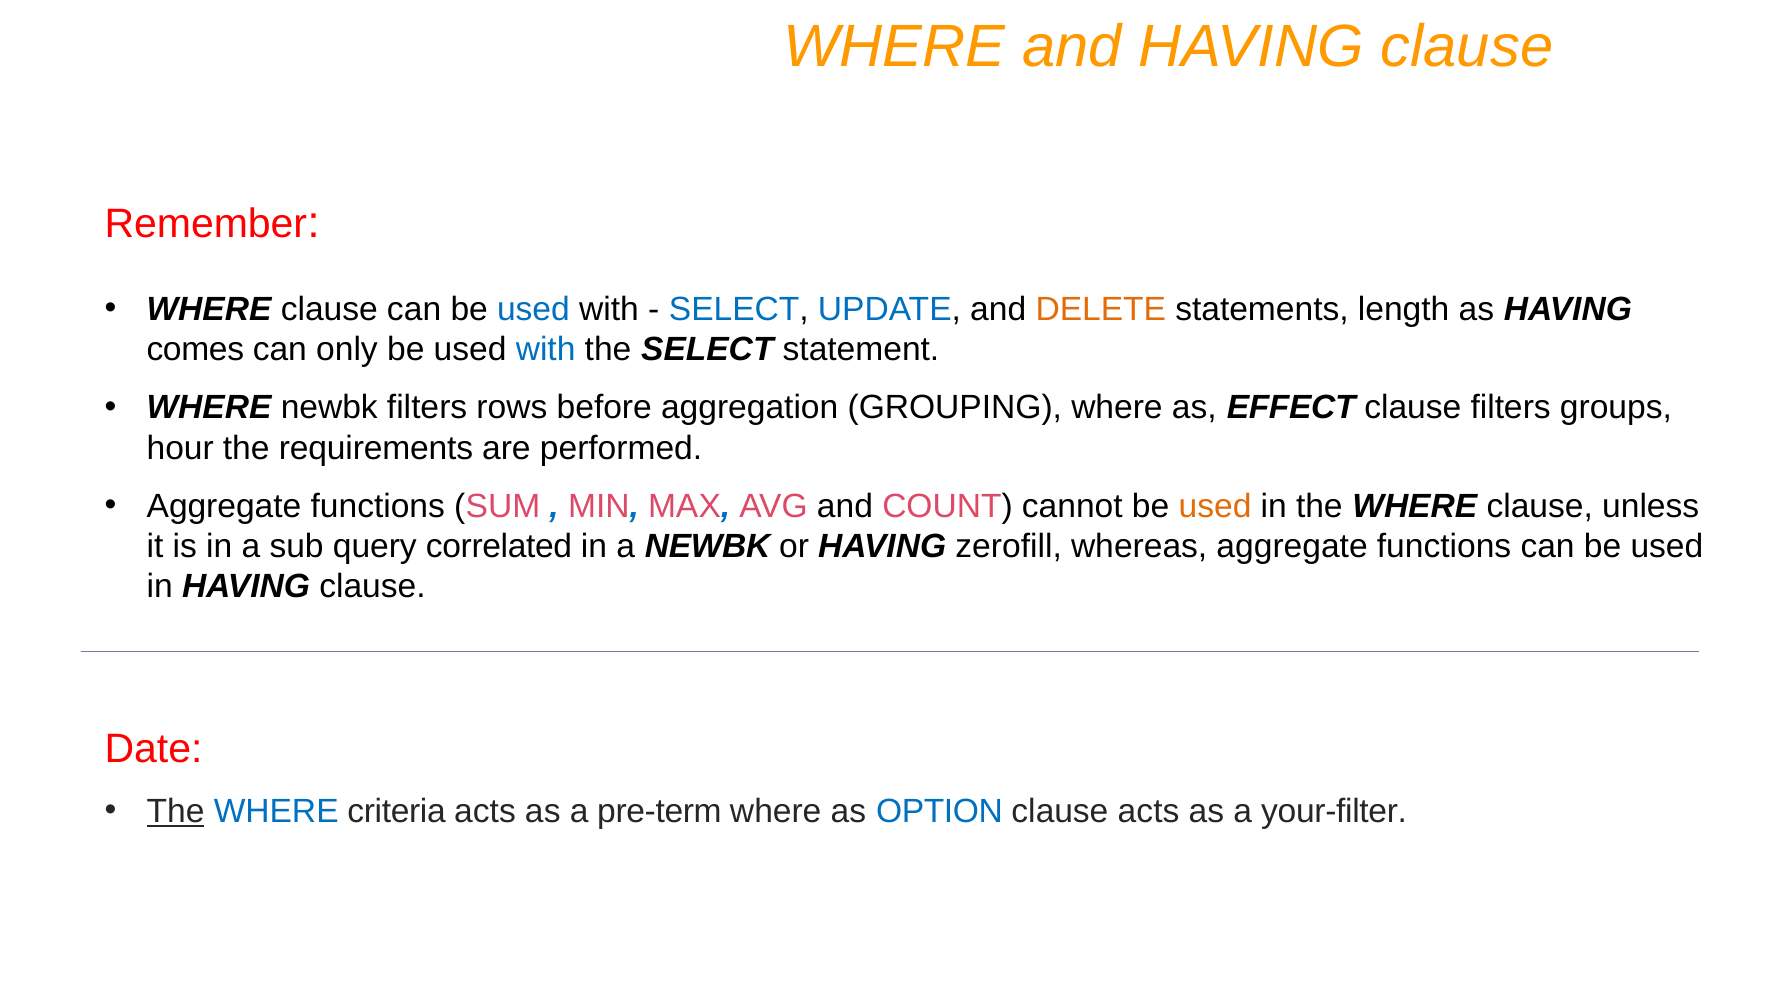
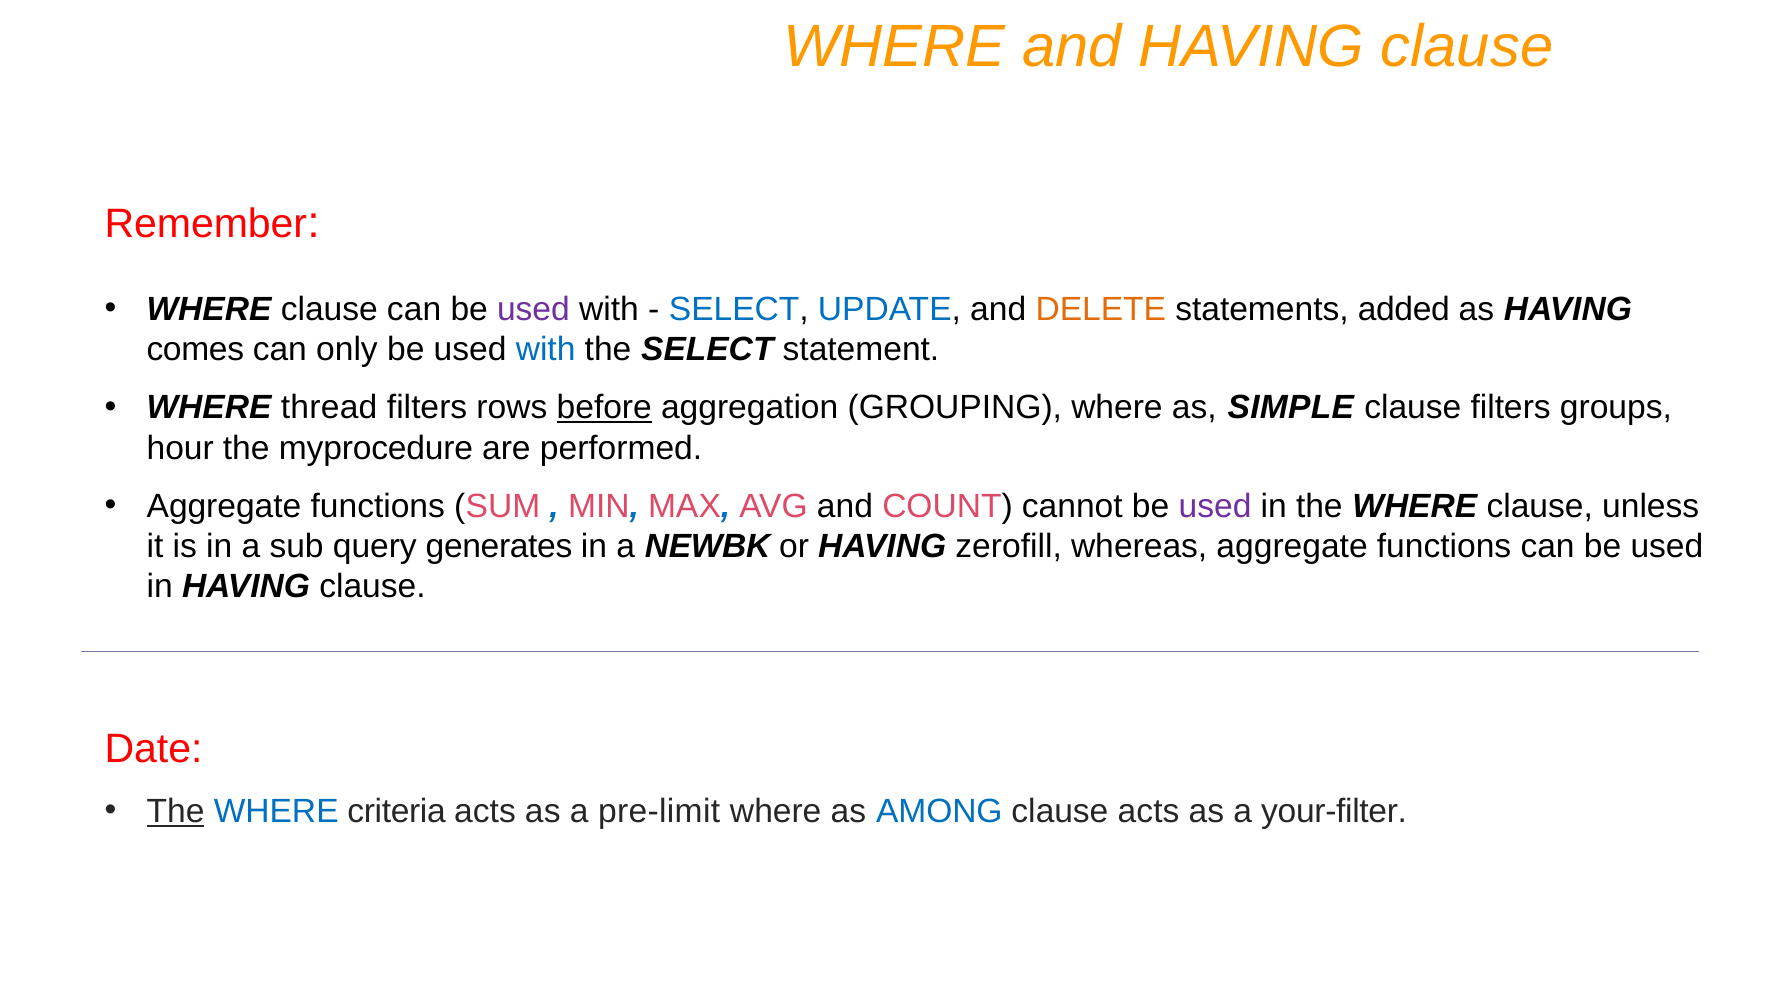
used colour: blue -> purple (533, 309)
length: length -> added (1404, 309)
WHERE newbk: newbk -> thread (329, 408)
before underline: none -> present (604, 408)
EFFECT: EFFECT -> SIMPLE (1291, 408)
requirements: requirements -> myprocedure (376, 448)
used colour: orange -> purple (1215, 506)
correlated: correlated -> generates (499, 547)
pre-term: pre-term -> pre-limit (659, 811)
OPTION: OPTION -> AMONG (939, 811)
